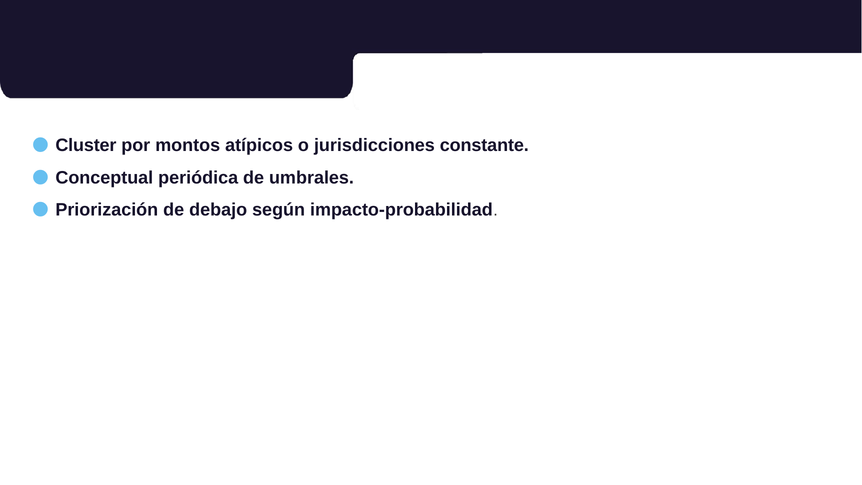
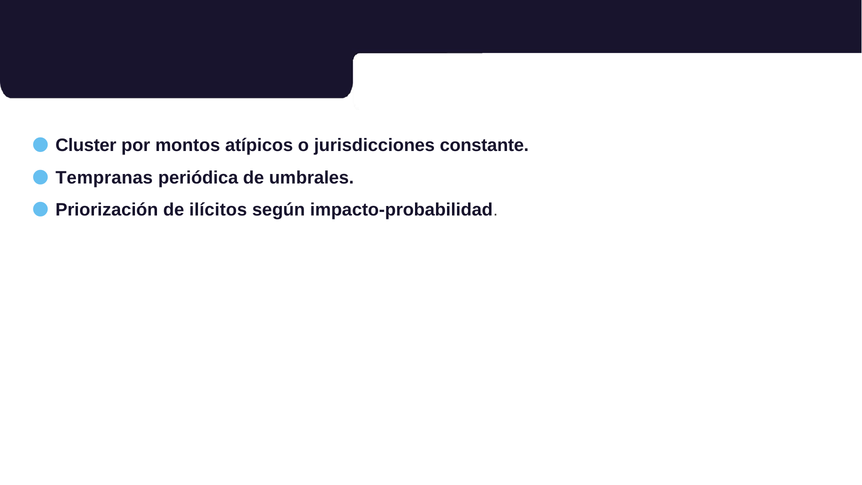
Conceptual: Conceptual -> Tempranas (104, 178)
debajo: debajo -> ilícitos (218, 210)
